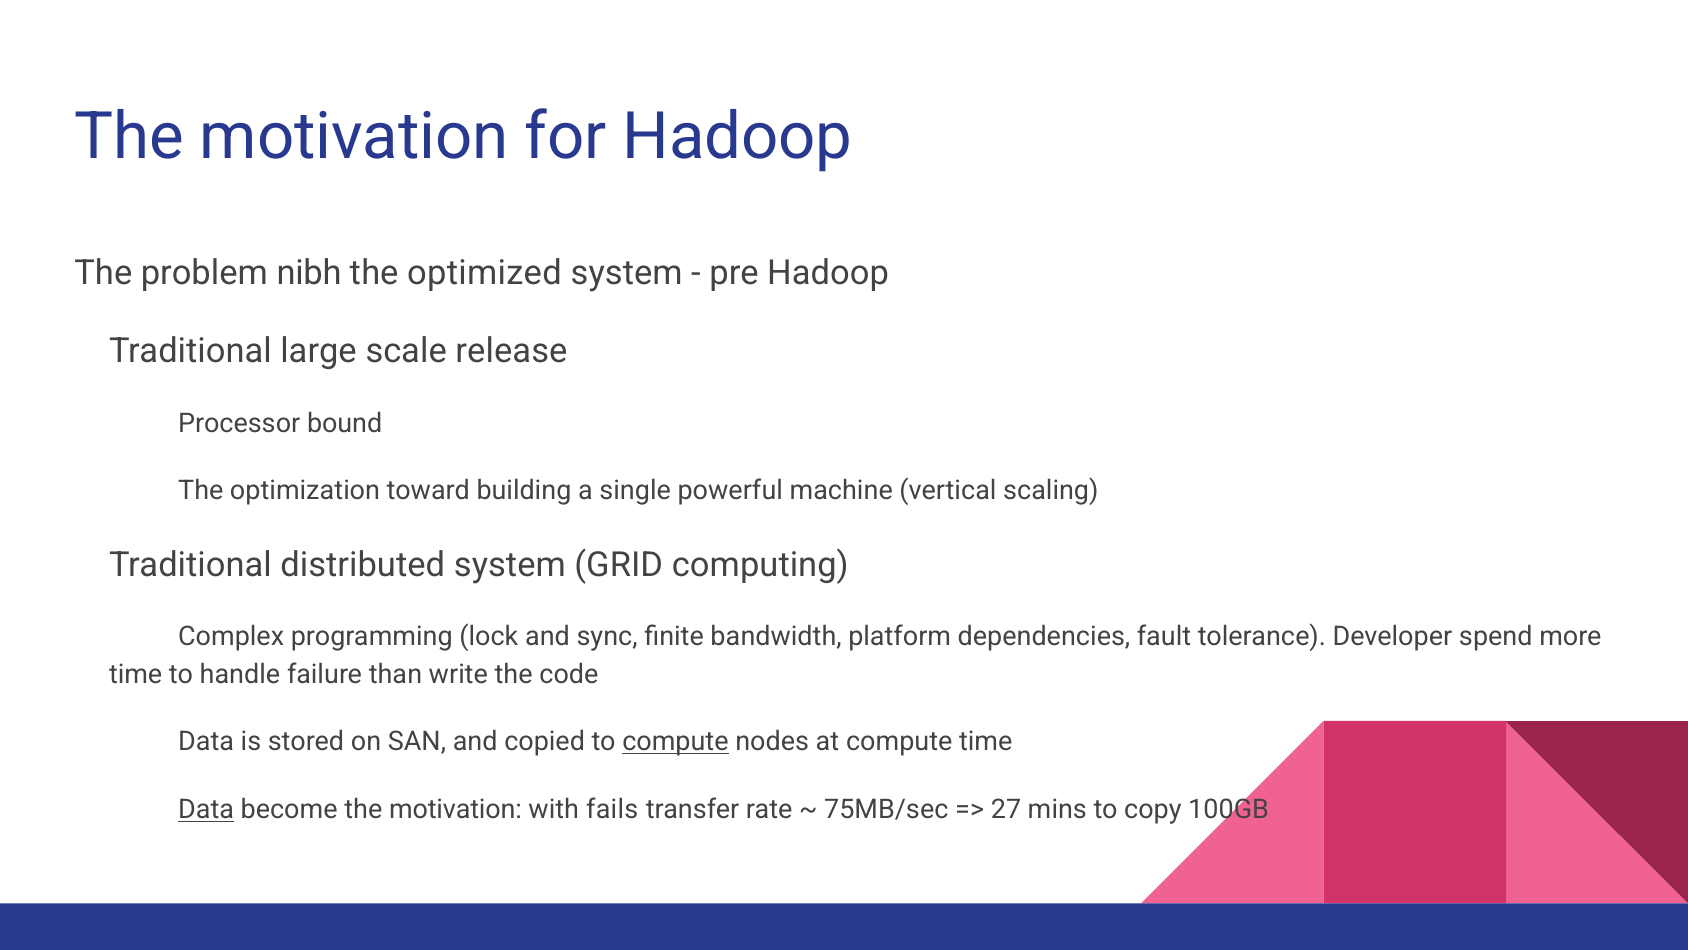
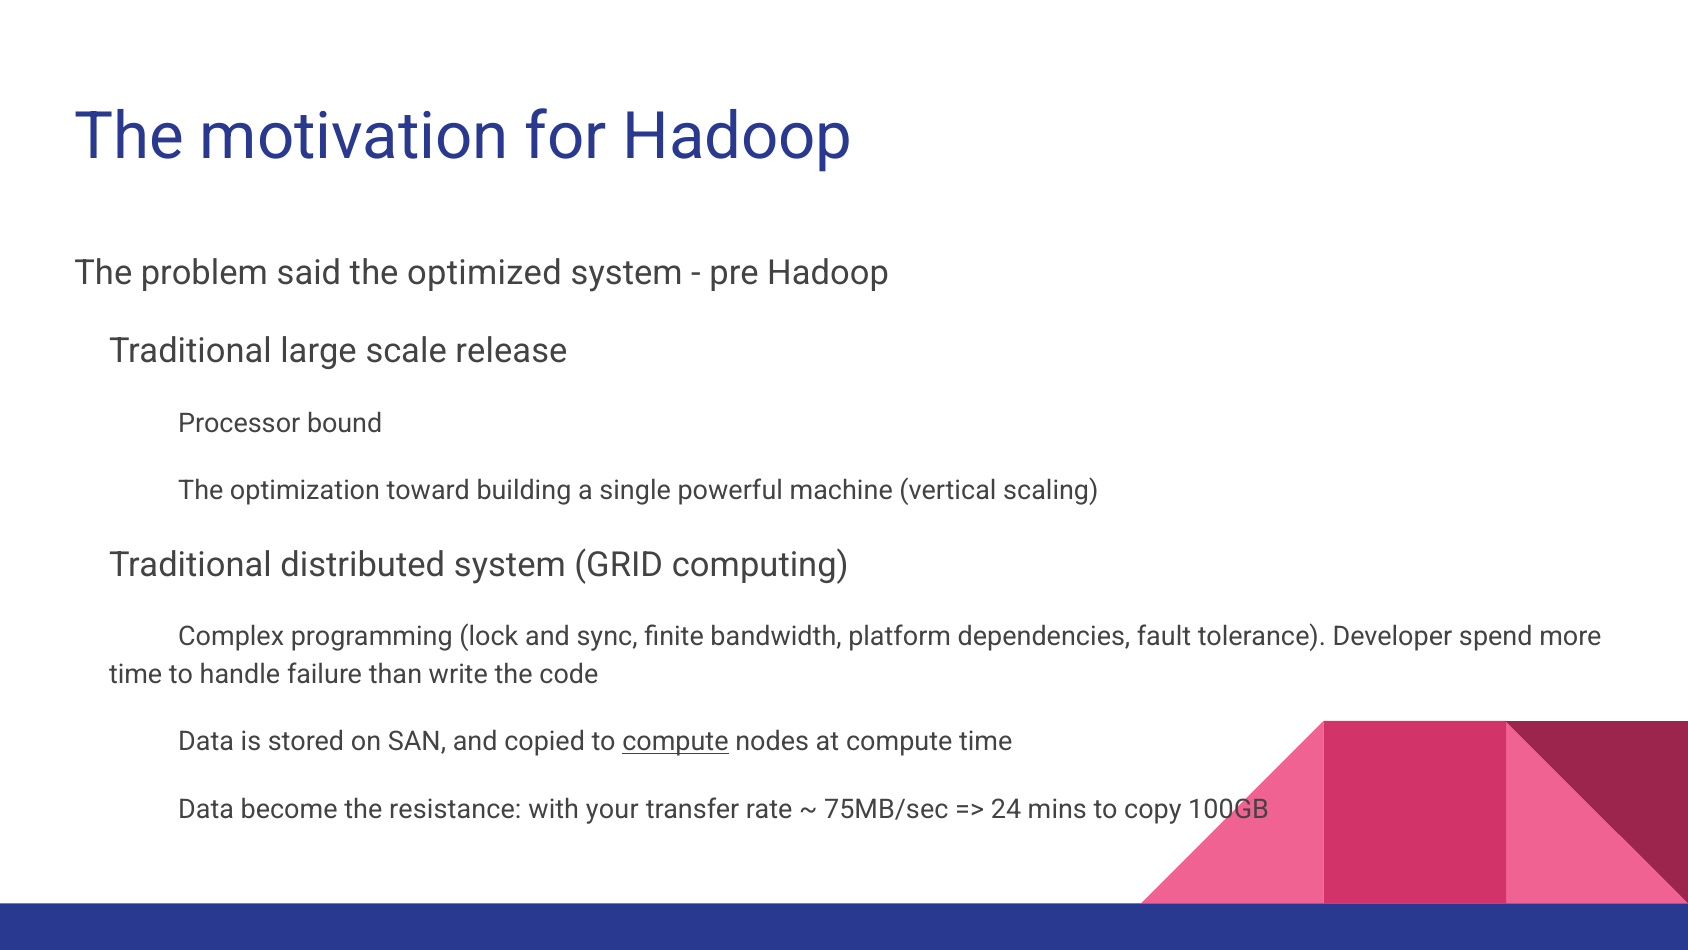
nibh: nibh -> said (309, 273)
Data underline: present -> none (206, 809)
become the motivation: motivation -> resistance (455, 809)
fails: fails -> your (612, 809)
27: 27 -> 24 (1006, 809)
